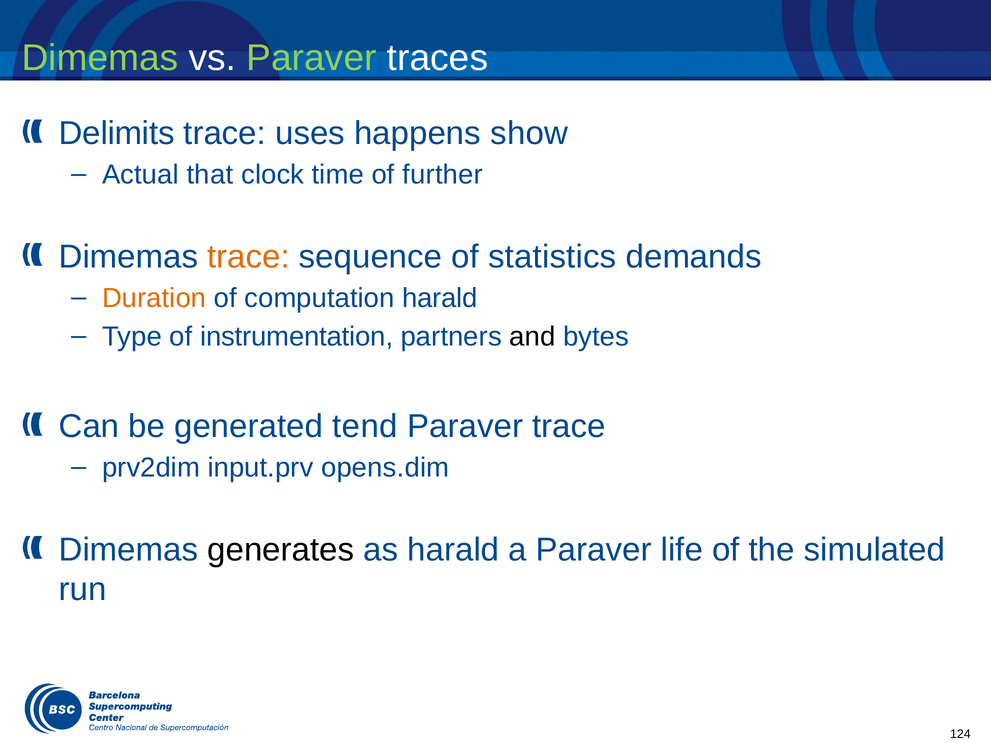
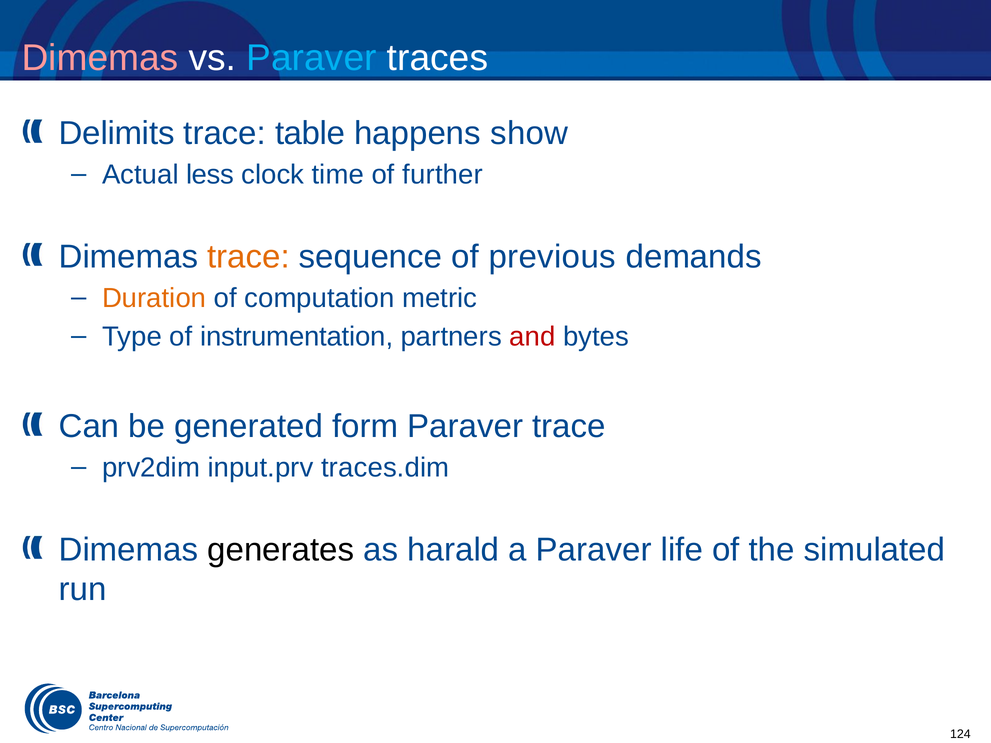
Dimemas colour: light green -> pink (100, 58)
Paraver colour: light green -> light blue (312, 58)
uses: uses -> table (310, 133)
that: that -> less (210, 175)
statistics: statistics -> previous (552, 257)
computation harald: harald -> metric (440, 298)
and colour: black -> red (532, 337)
tend: tend -> form (365, 426)
opens.dim: opens.dim -> traces.dim (385, 468)
